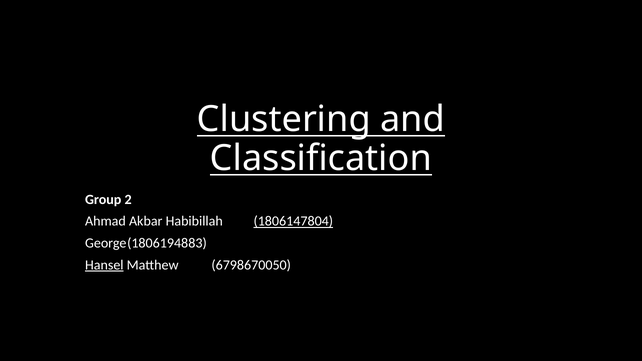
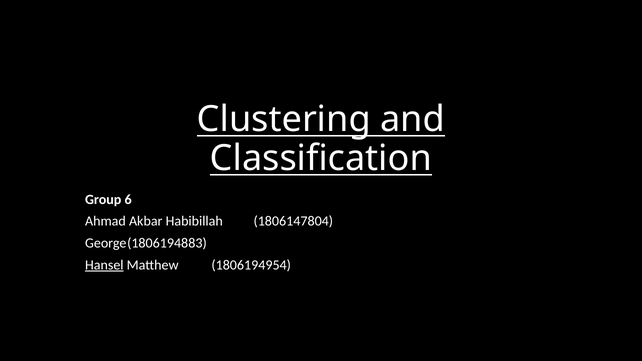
2: 2 -> 6 (128, 200)
1806147804 underline: present -> none (293, 221)
6798670050: 6798670050 -> 1806194954 (251, 265)
